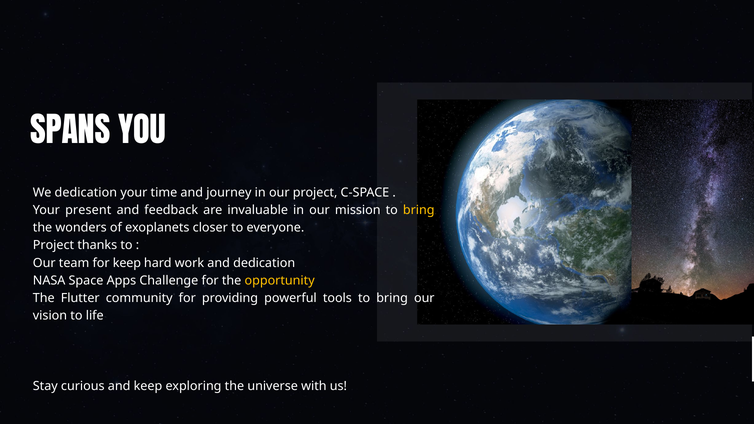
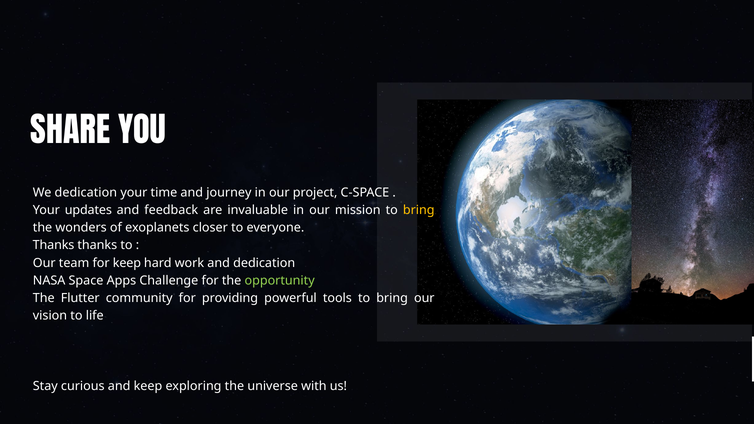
SPANS: SPANS -> SHARE (70, 132)
present: present -> updates (88, 210)
Project: Project -> Thanks (54, 245)
opportunity colour: yellow -> light green (280, 281)
